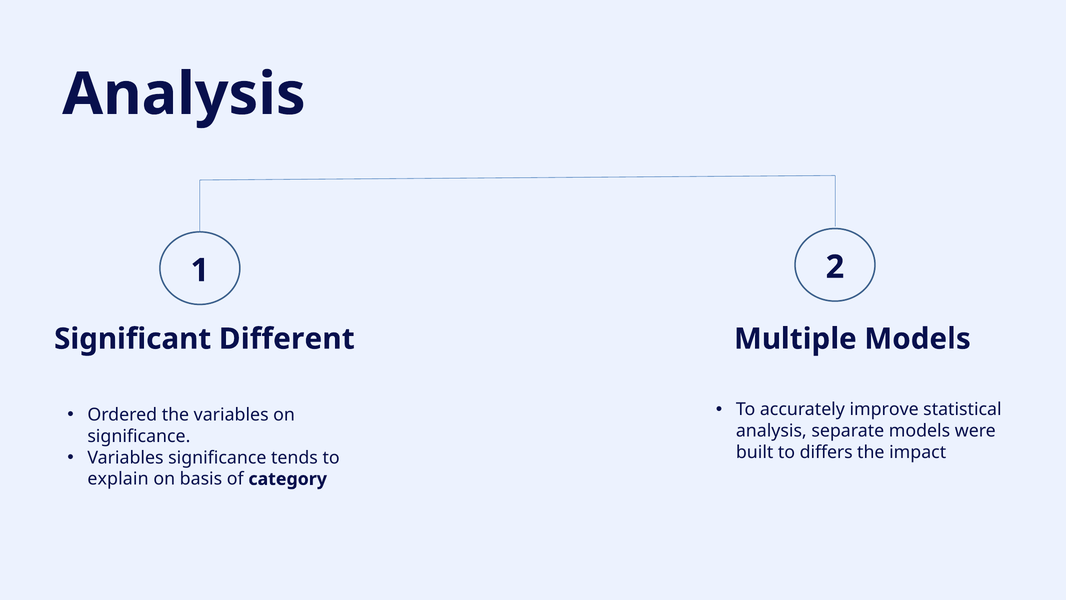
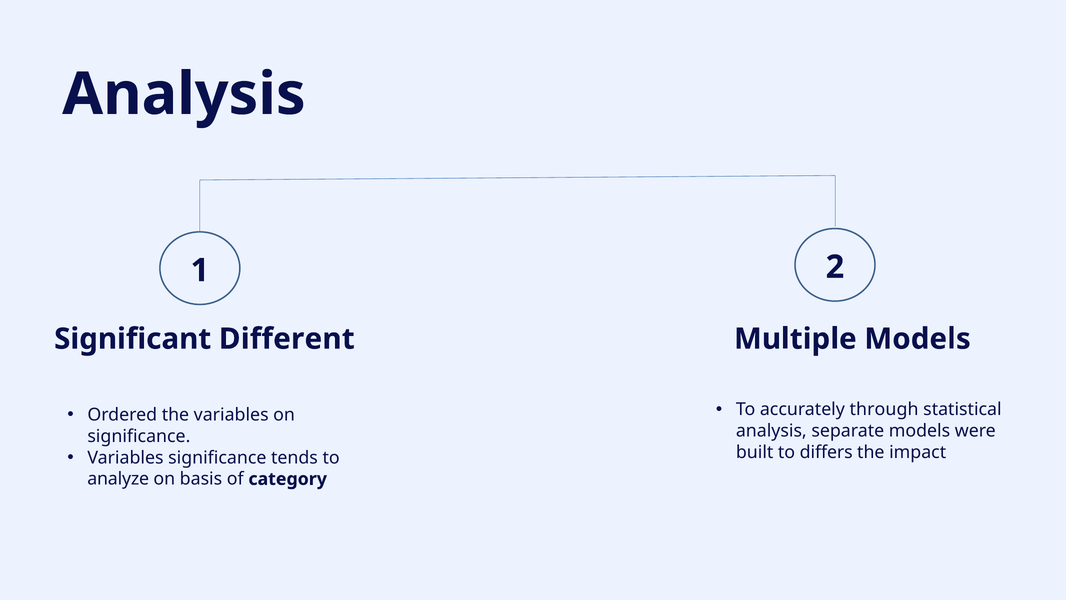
improve: improve -> through (884, 409)
explain: explain -> analyze (118, 479)
